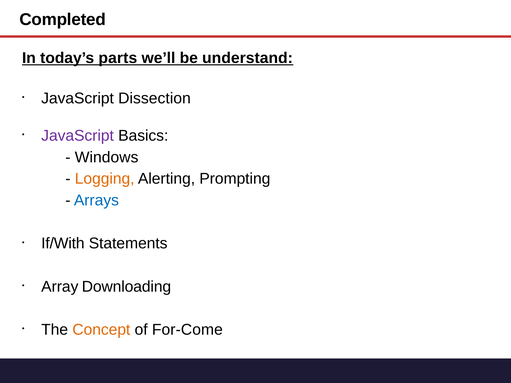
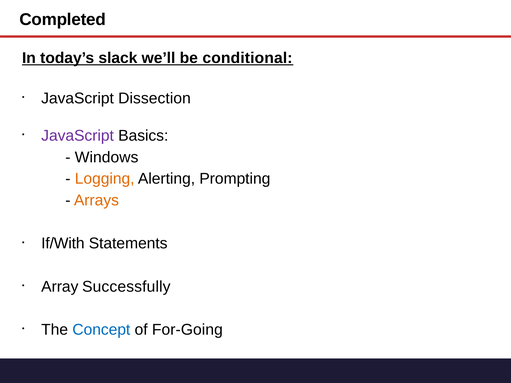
parts: parts -> slack (118, 58)
understand: understand -> conditional (247, 58)
Arrays colour: blue -> orange (96, 201)
Downloading: Downloading -> Successfully (126, 287)
Concept colour: orange -> blue (101, 330)
For-Come: For-Come -> For-Going (187, 330)
